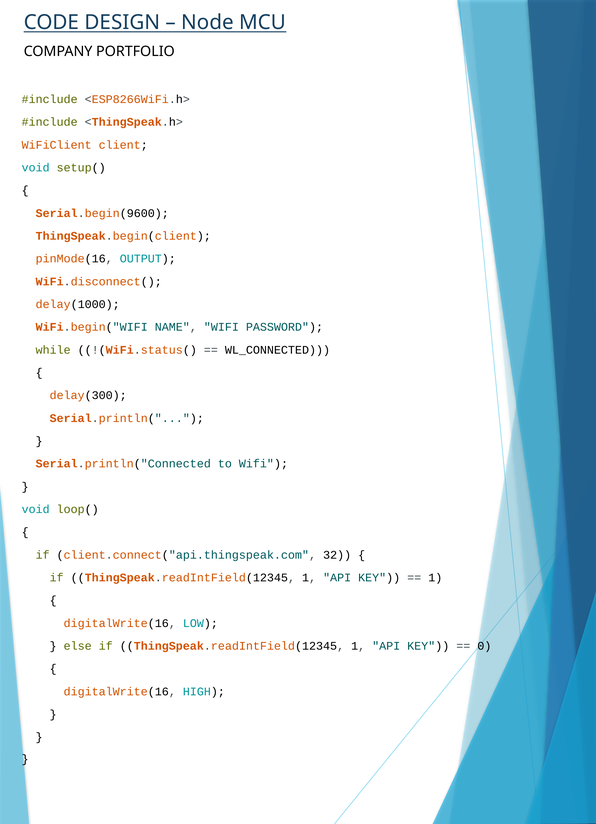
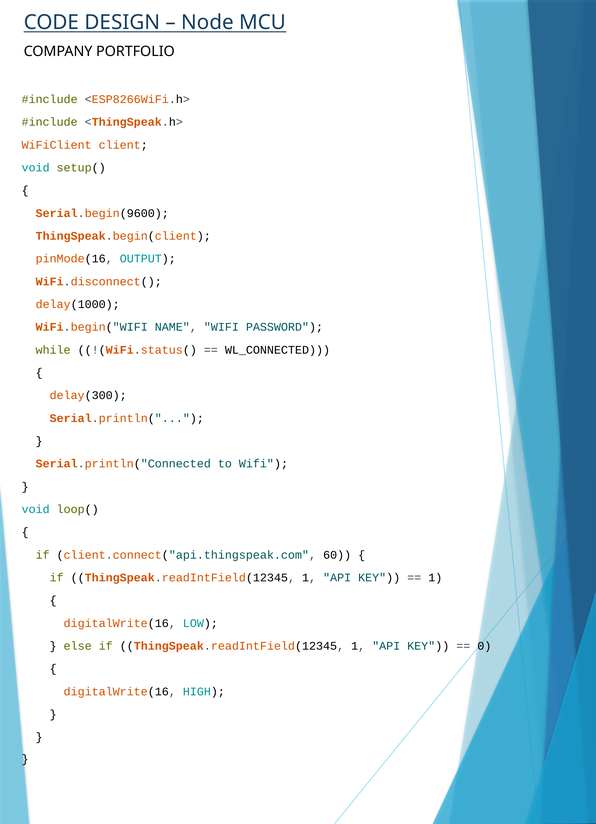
32: 32 -> 60 (337, 555)
